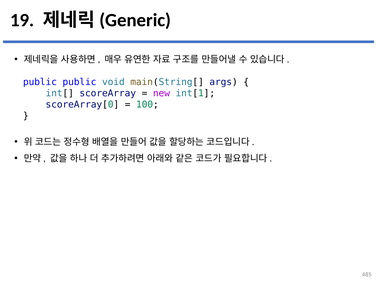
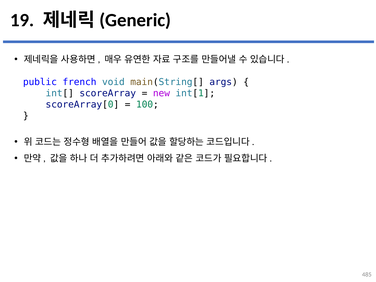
public public: public -> french (80, 82)
